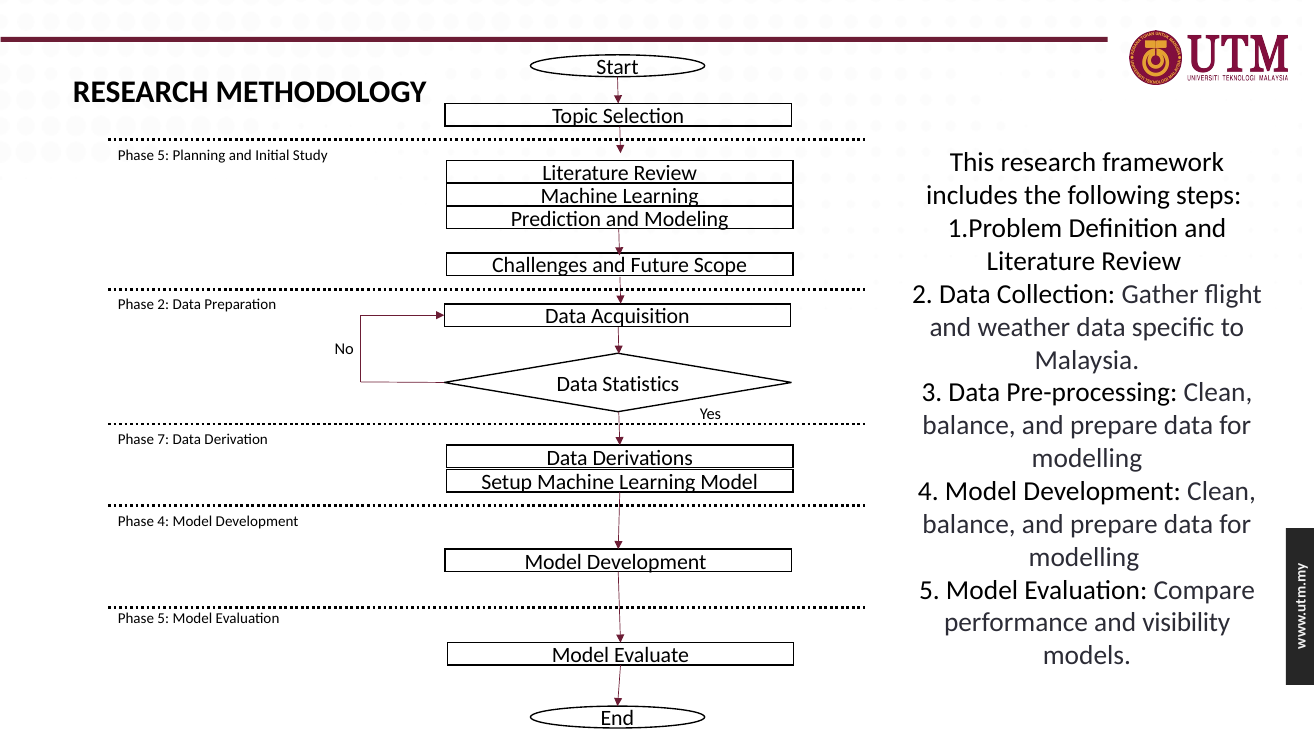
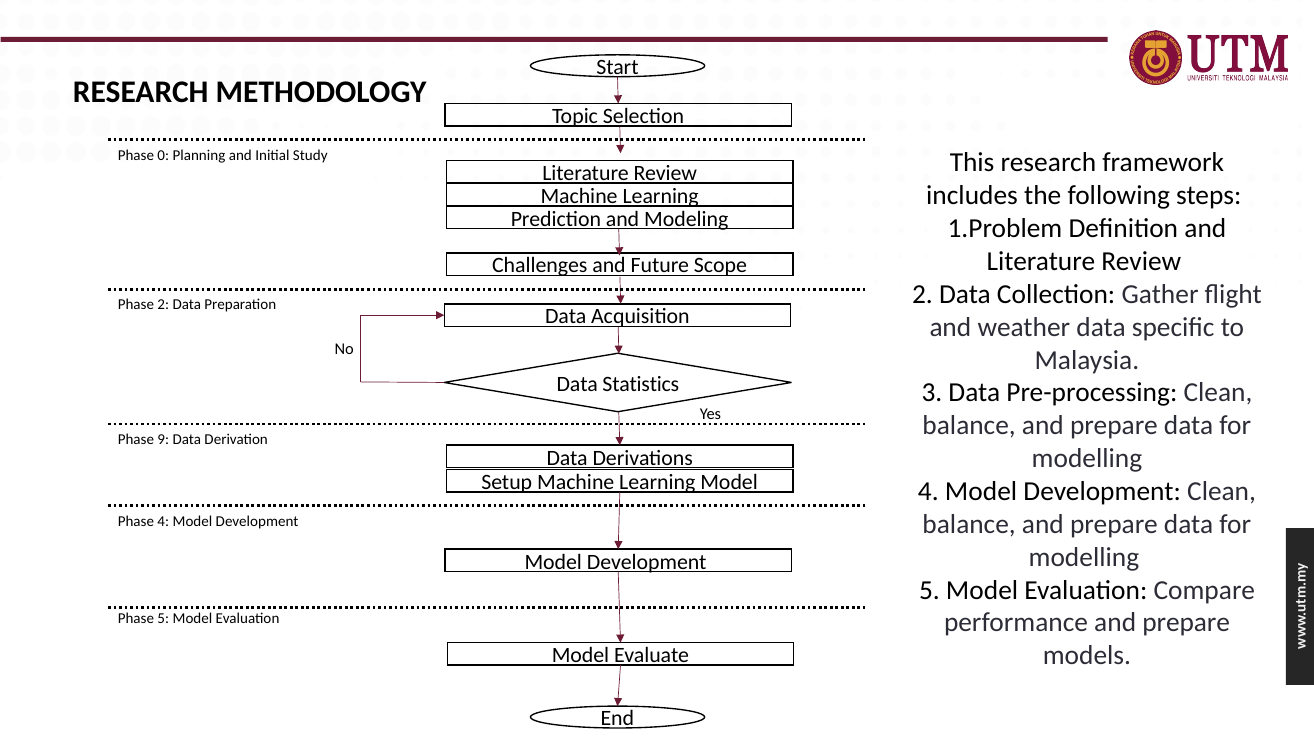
5: 5 -> 0 (163, 156)
7: 7 -> 9 (163, 440)
performance and visibility: visibility -> prepare (1186, 623)
